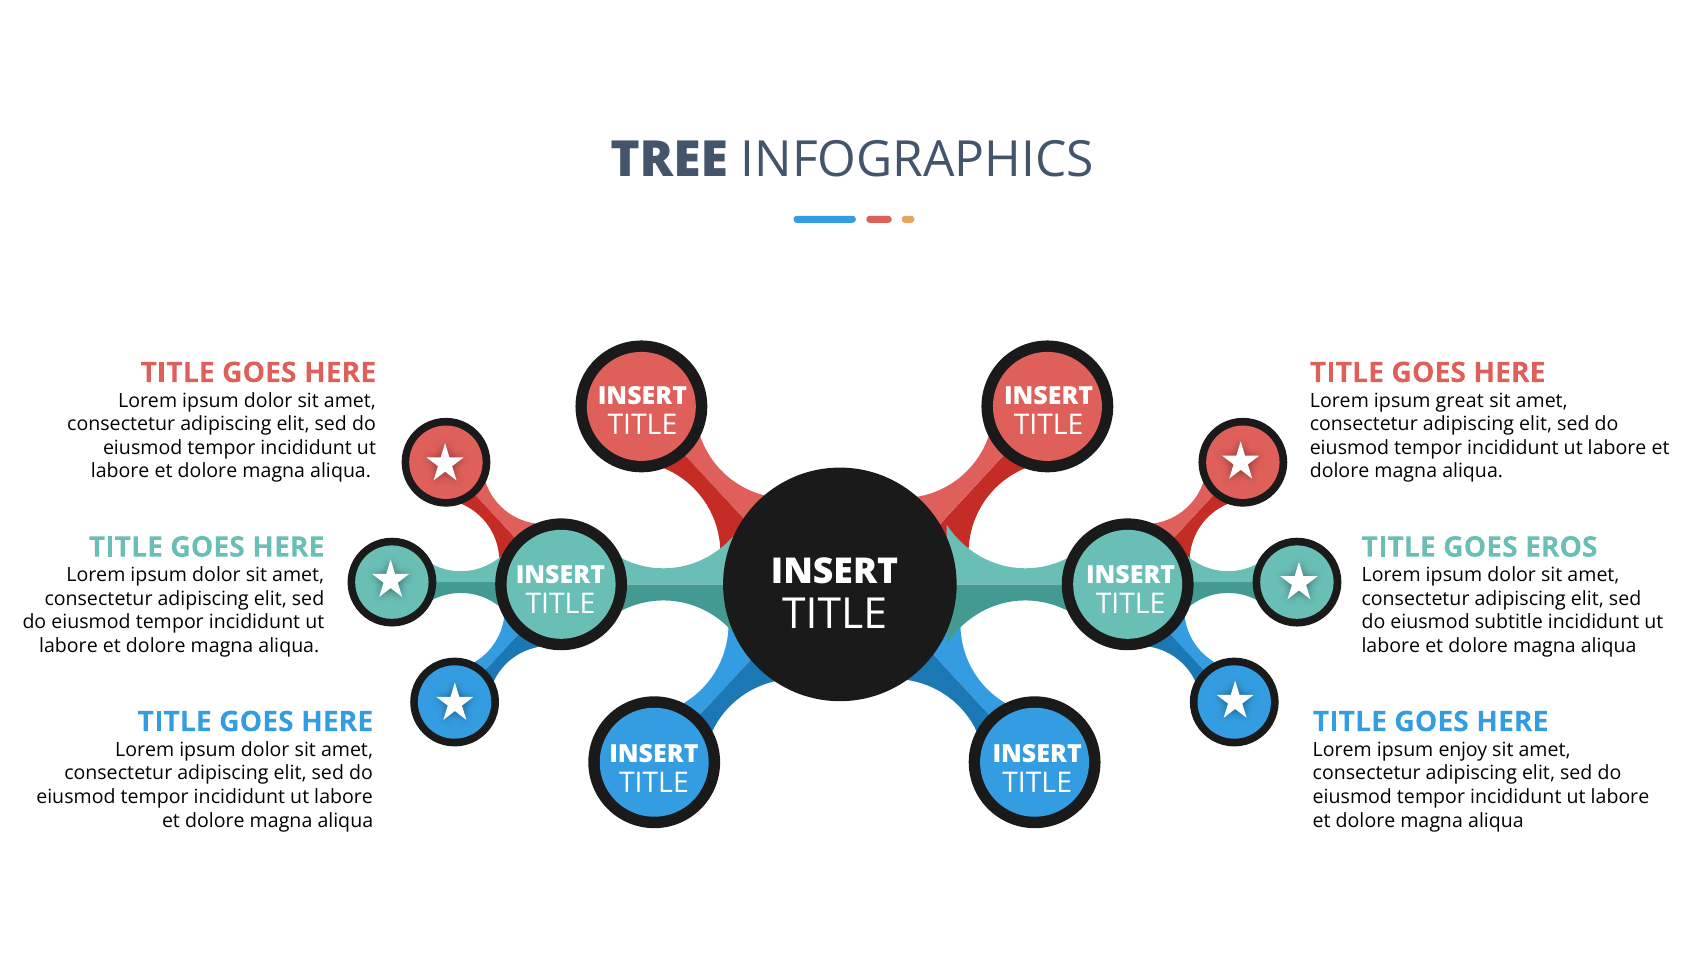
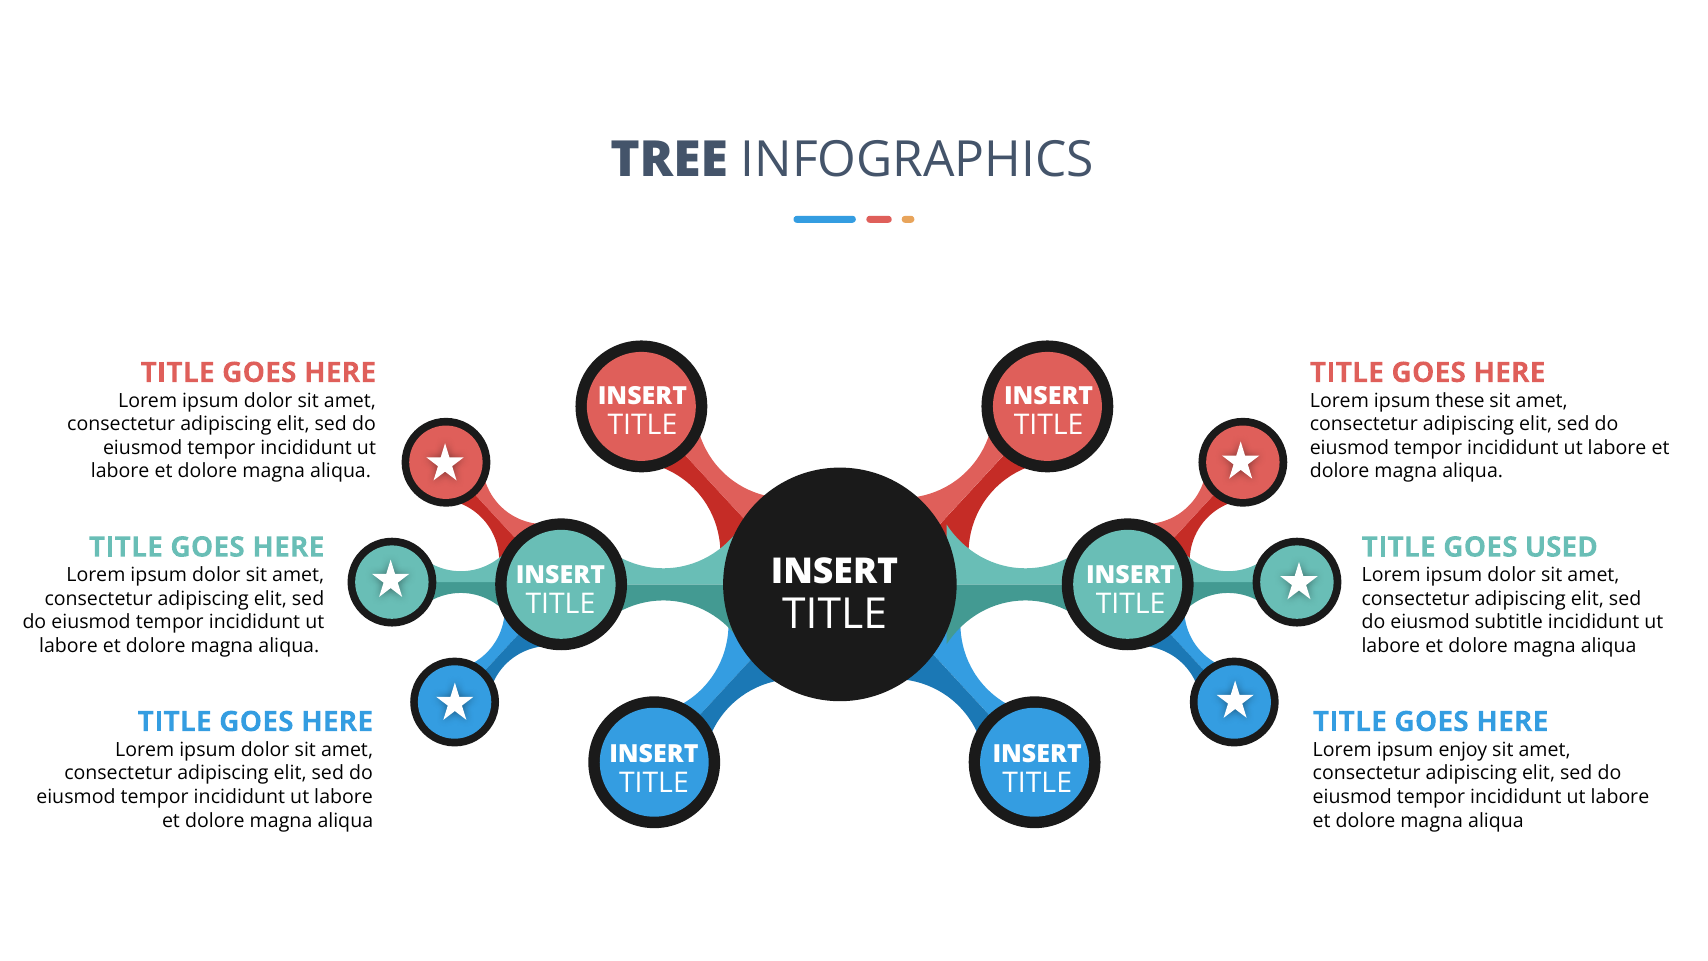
great: great -> these (1460, 401)
EROS: EROS -> USED (1561, 547)
